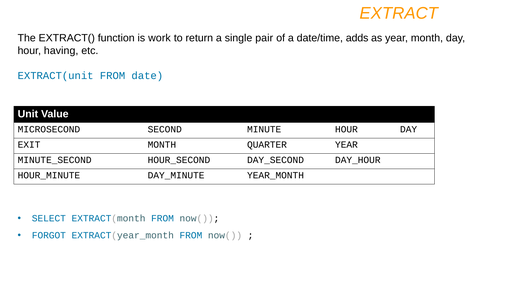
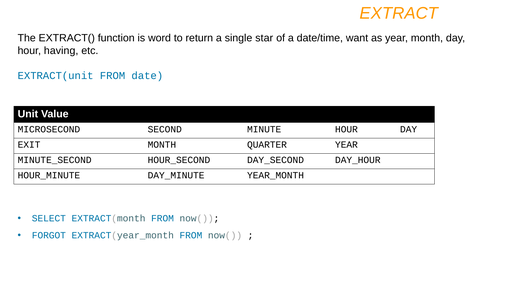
work: work -> word (160, 38)
pair: pair -> star (264, 38)
adds: adds -> want (357, 38)
